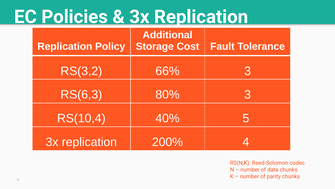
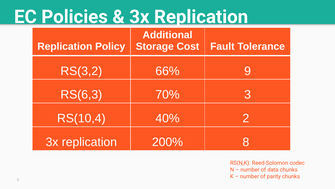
66% 3: 3 -> 9 (248, 71)
80%: 80% -> 70% (168, 94)
5: 5 -> 2 (246, 118)
4: 4 -> 8 (246, 142)
